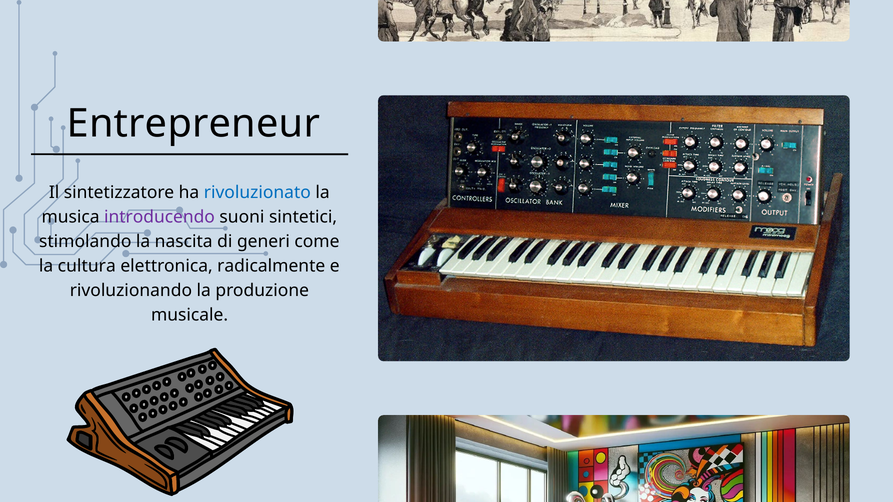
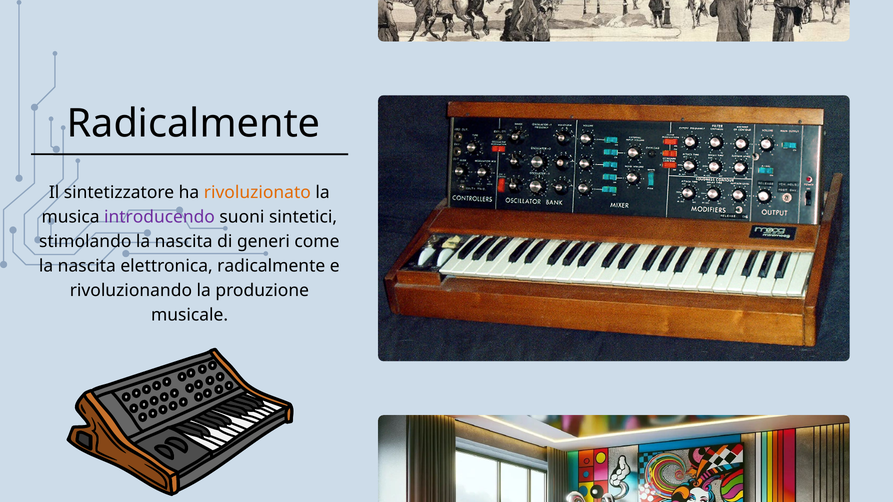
Entrepreneur: Entrepreneur -> Radicalmente (193, 124)
rivoluzionato colour: blue -> orange (257, 193)
cultura: cultura -> nascita (87, 266)
